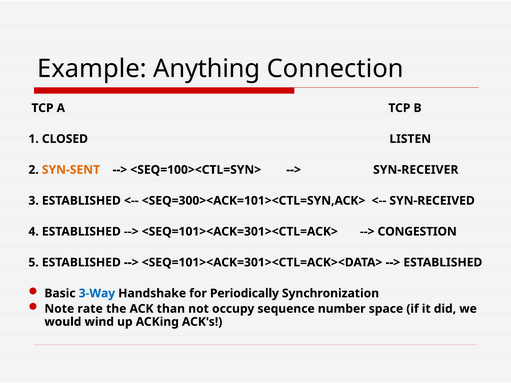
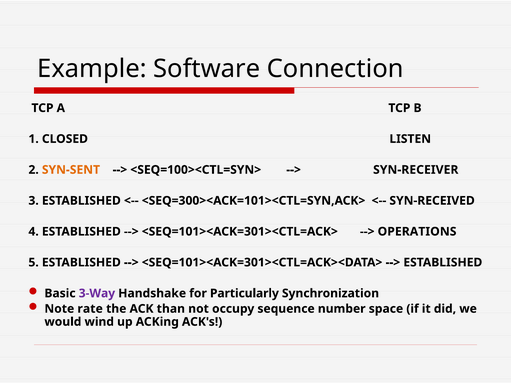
Anything: Anything -> Software (207, 69)
CONGESTION: CONGESTION -> OPERATIONS (417, 232)
3-Way colour: blue -> purple (97, 294)
Periodically: Periodically -> Particularly (244, 294)
